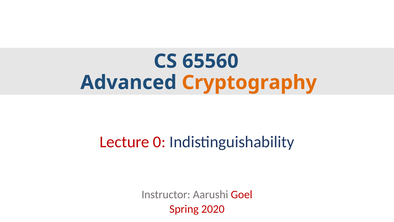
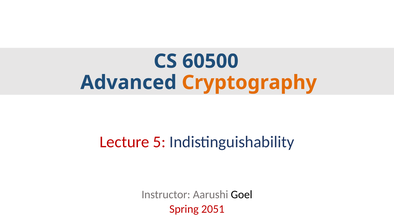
65560: 65560 -> 60500 (210, 61)
0: 0 -> 5 (159, 142)
Goel colour: red -> black (242, 194)
2020: 2020 -> 2051 (213, 209)
